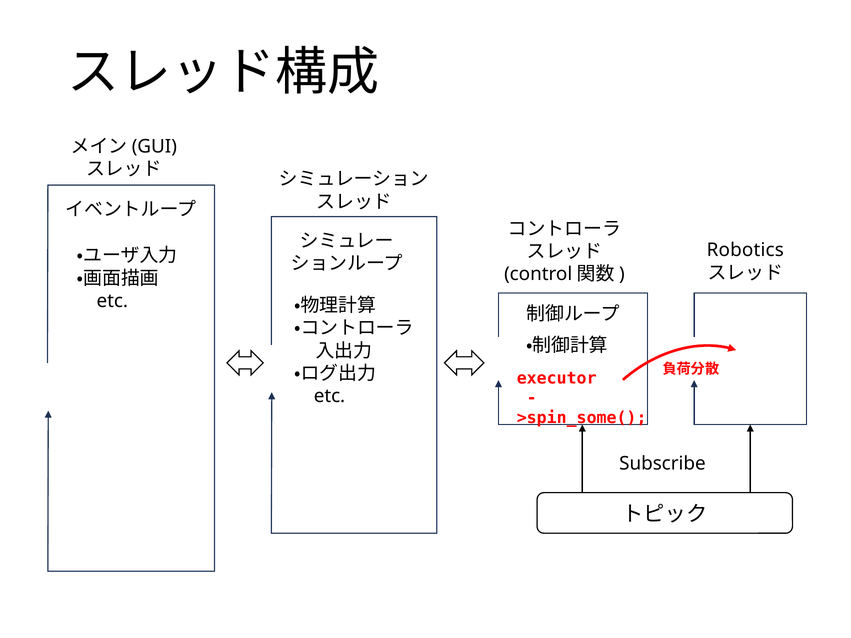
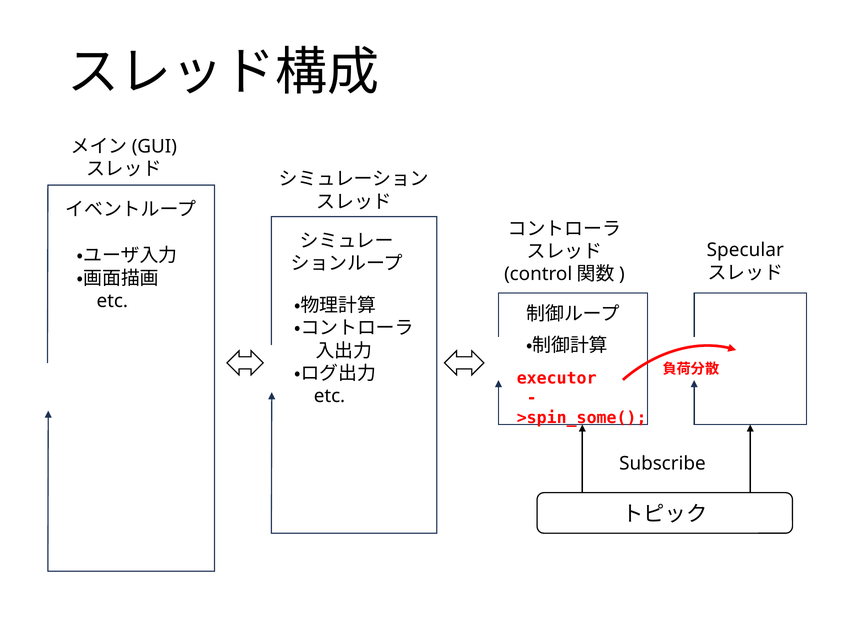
Robotics: Robotics -> Specular (745, 250)
